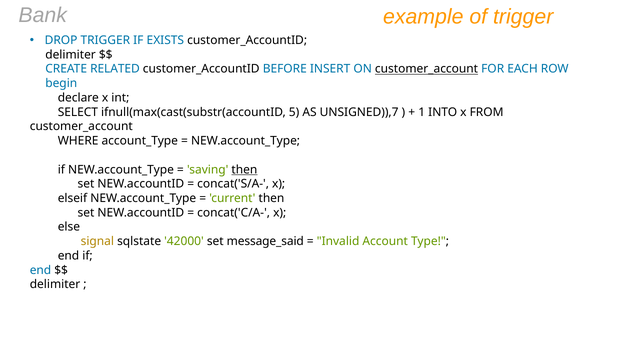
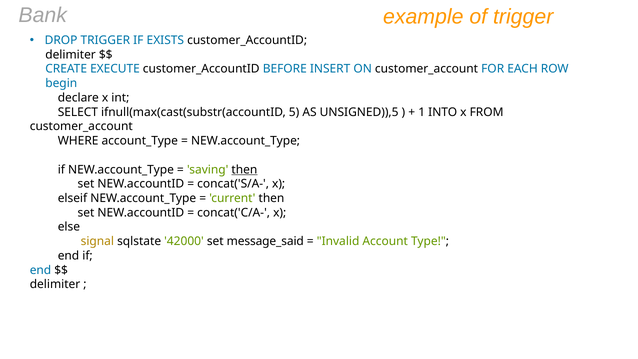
RELATED: RELATED -> EXECUTE (115, 69)
customer_account underline: present -> none (427, 69)
UNSIGNED)),7: UNSIGNED)),7 -> UNSIGNED)),5 (359, 112)
